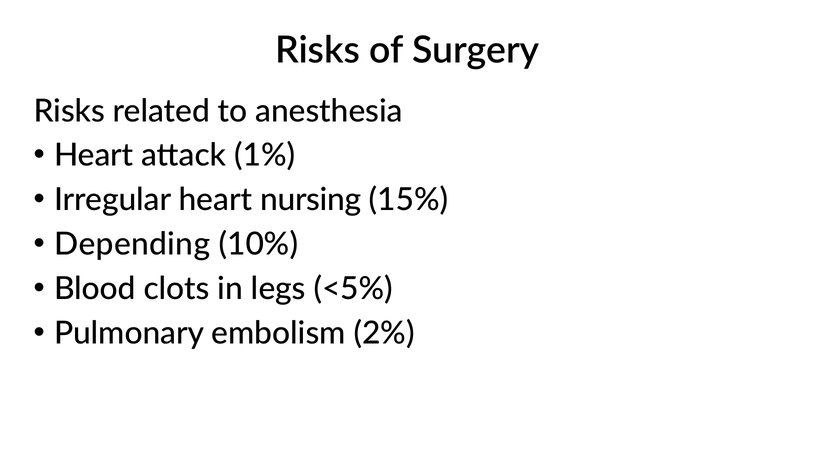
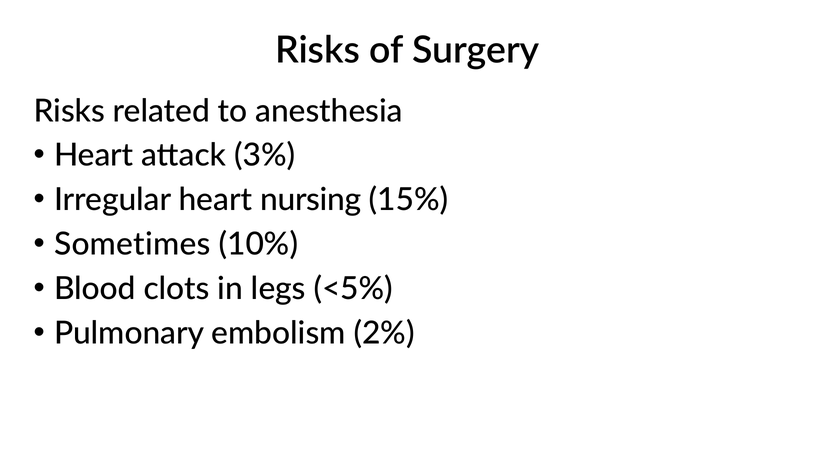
1%: 1% -> 3% (265, 156)
Depending: Depending -> Sometimes (132, 245)
